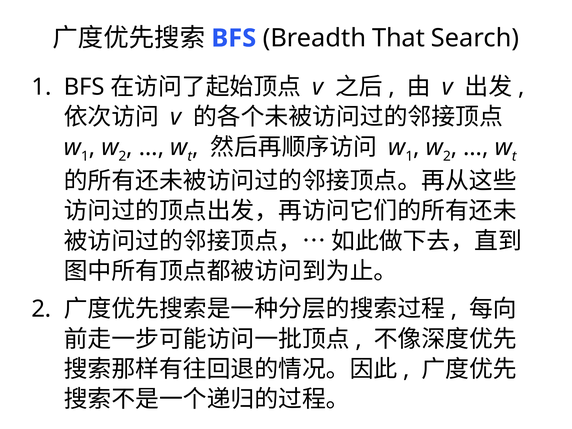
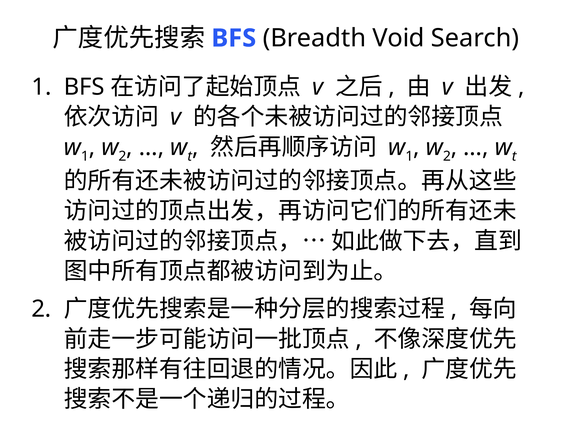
That: That -> Void (399, 38)
